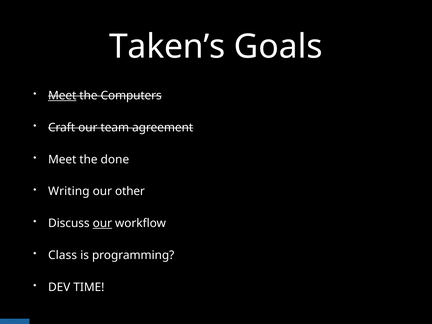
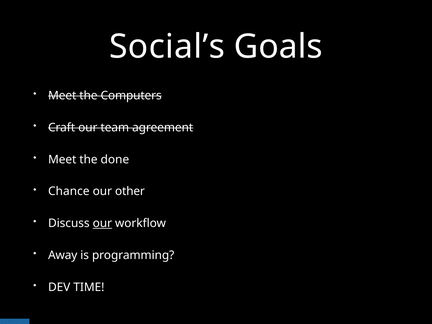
Taken’s: Taken’s -> Social’s (167, 47)
Meet underline: present -> none (62, 96)
Writing: Writing -> Chance (69, 191)
Class: Class -> Away (63, 255)
